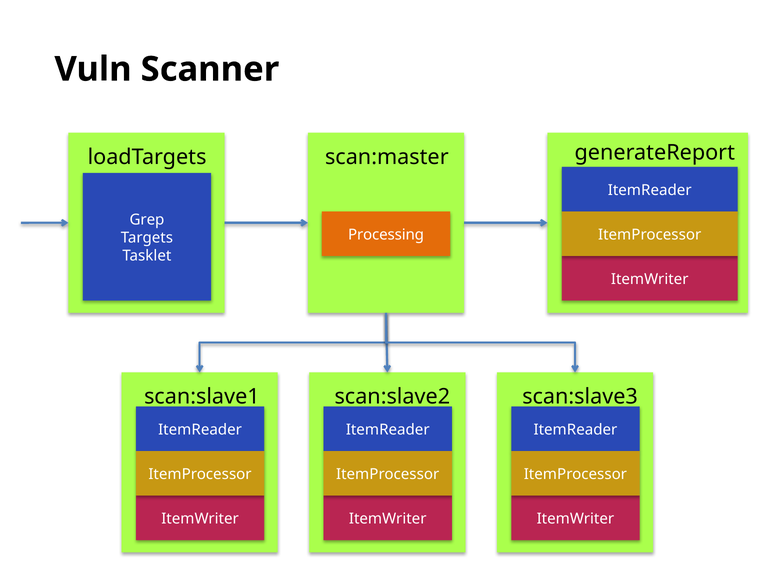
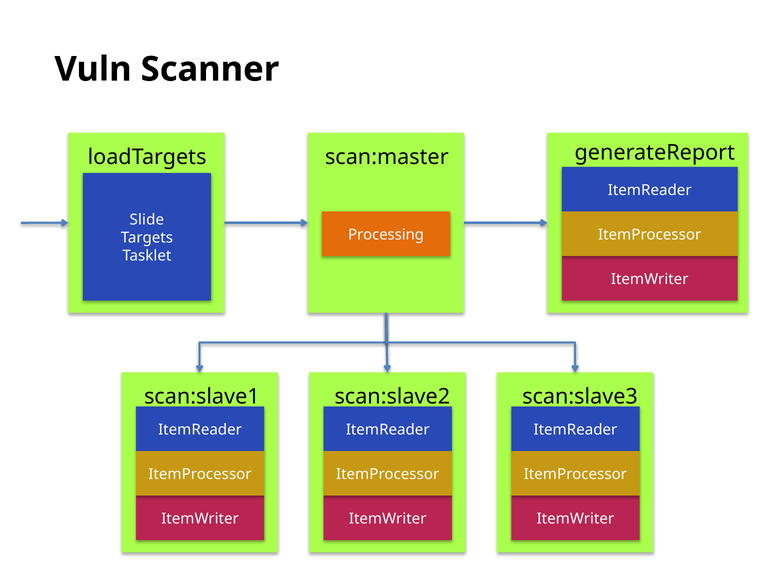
Grep: Grep -> Slide (147, 220)
